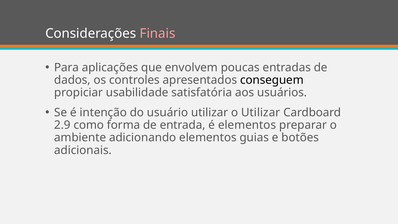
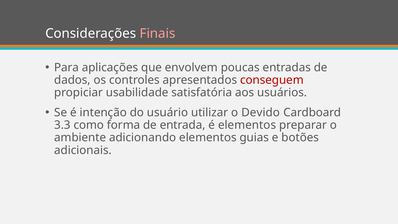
conseguem colour: black -> red (272, 80)
o Utilizar: Utilizar -> Devido (261, 112)
2.9: 2.9 -> 3.3 (62, 125)
